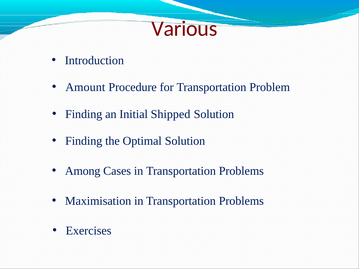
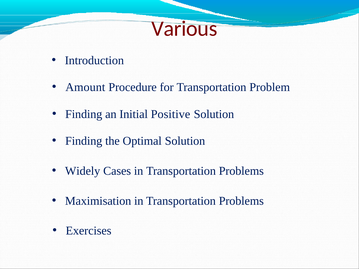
Shipped: Shipped -> Positive (171, 114)
Among: Among -> Widely (83, 171)
